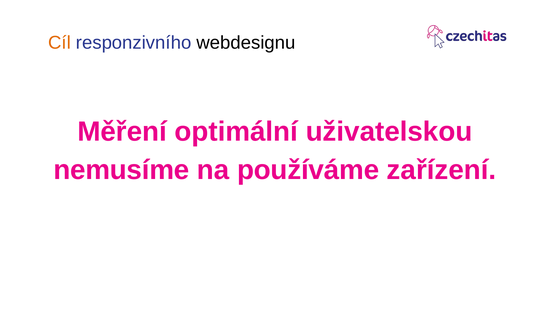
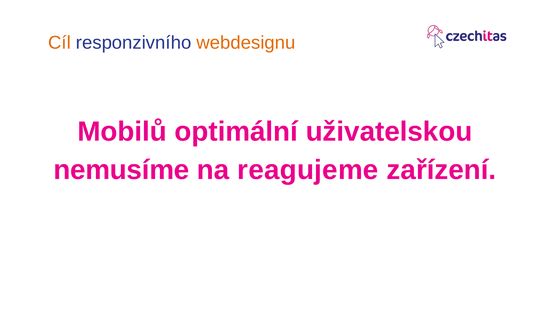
webdesignu colour: black -> orange (246, 43)
Měření: Měření -> Mobilů (122, 132)
používáme: používáme -> reagujeme (308, 170)
